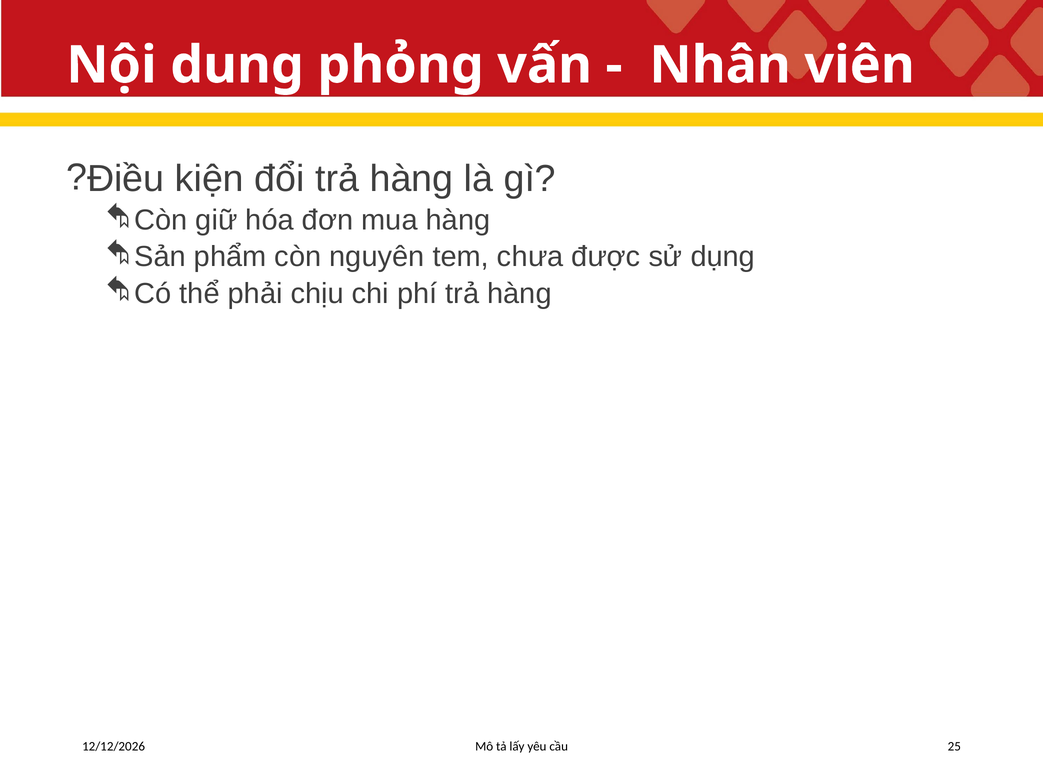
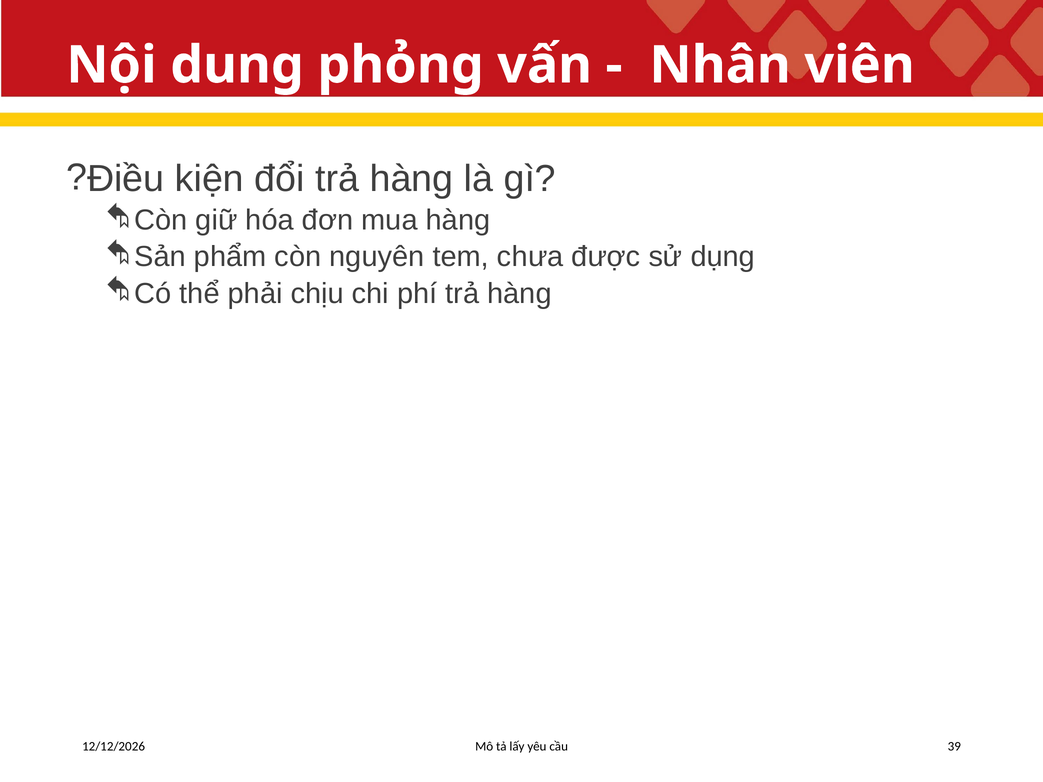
25: 25 -> 39 (954, 747)
